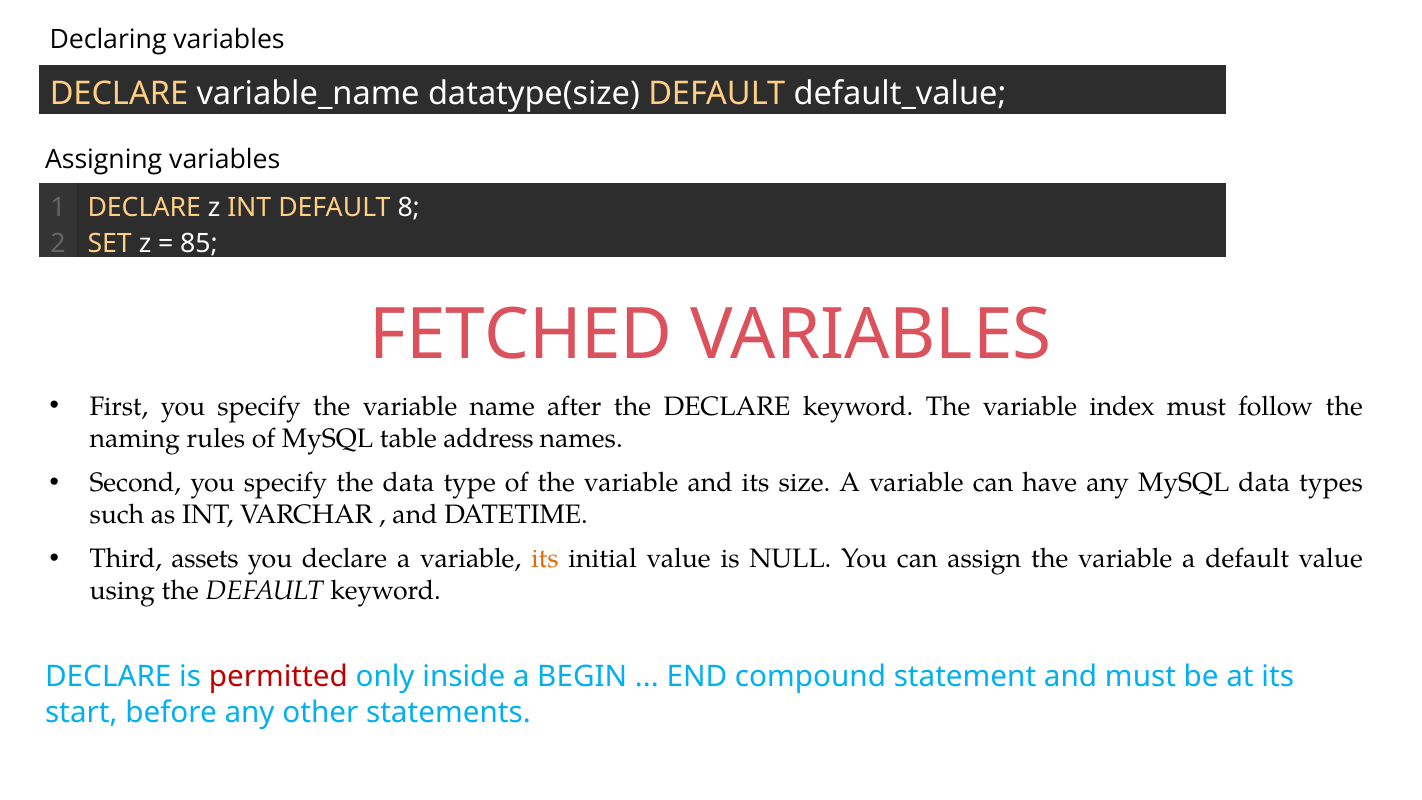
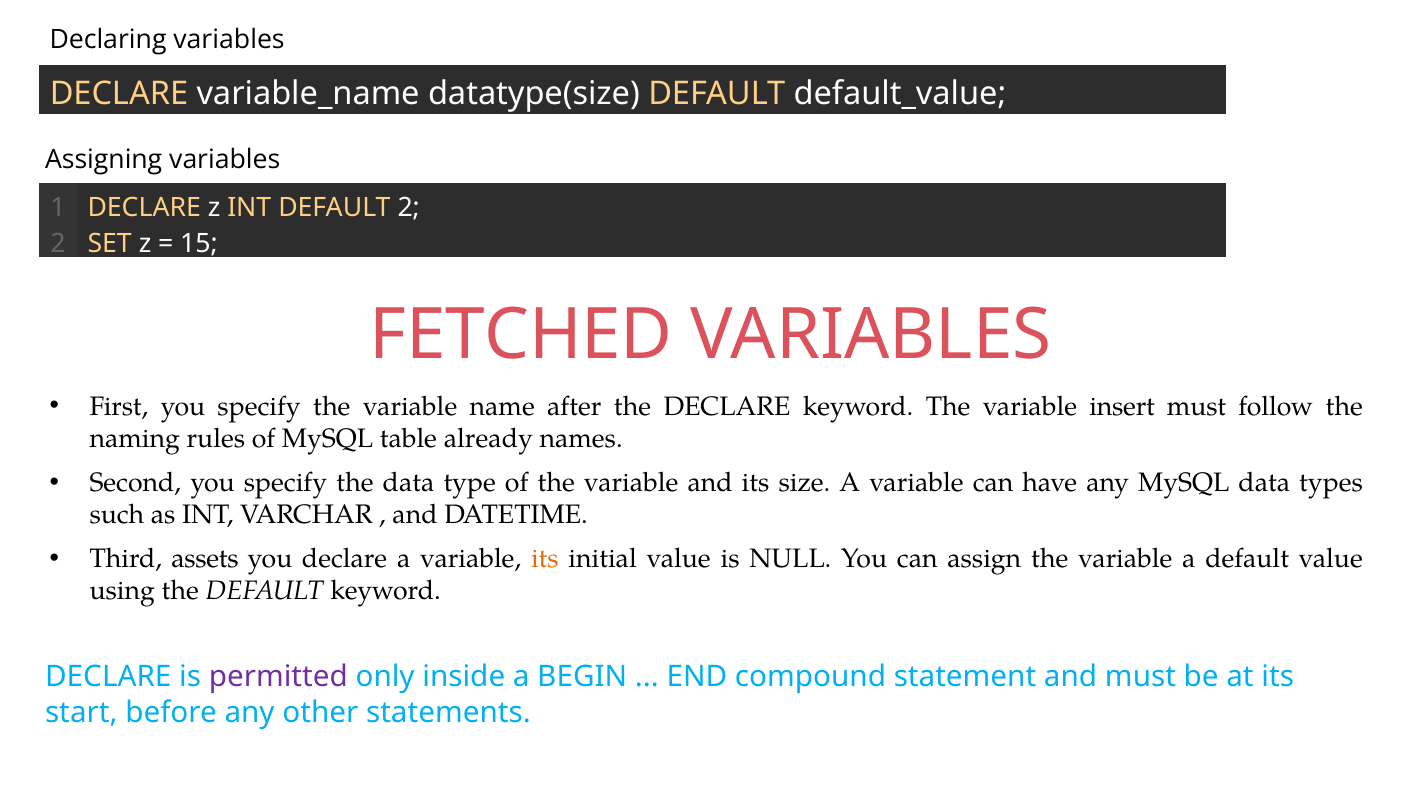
DEFAULT 8: 8 -> 2 (409, 207)
85: 85 -> 15 (199, 244)
index: index -> insert (1122, 406)
address: address -> already (488, 438)
permitted colour: red -> purple (278, 677)
